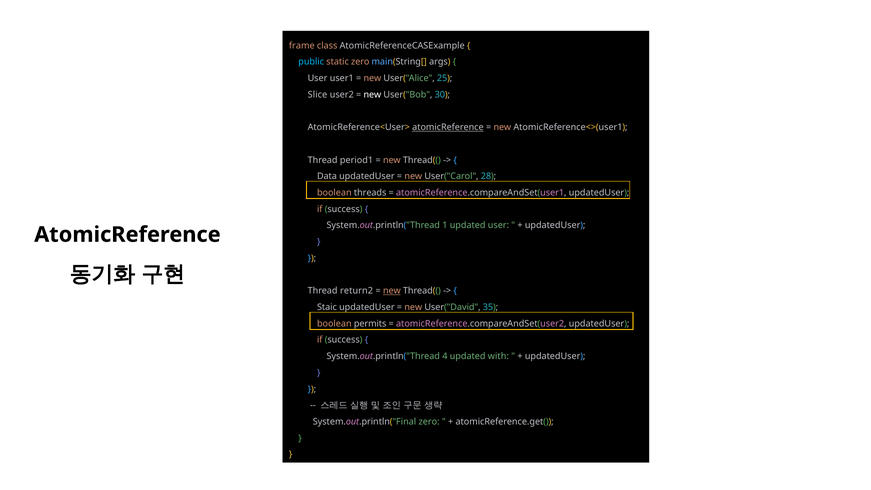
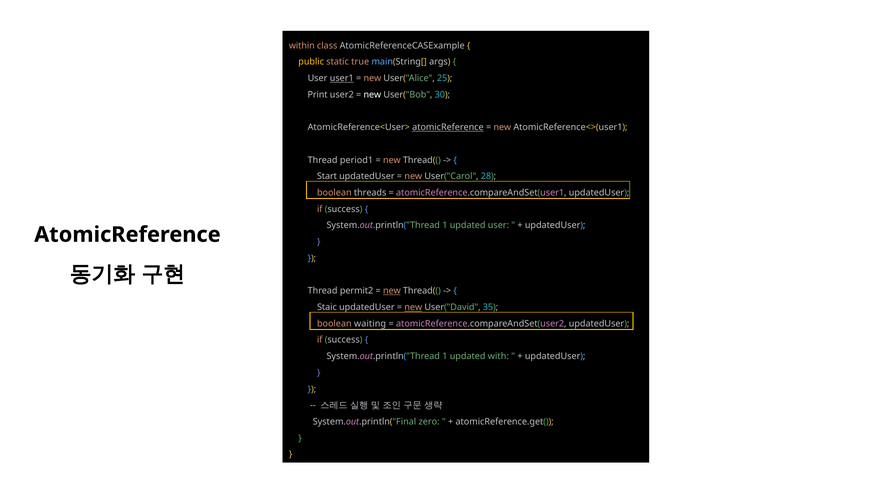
frame: frame -> within (302, 46)
public colour: light blue -> yellow (311, 62)
static zero: zero -> true (360, 62)
user1 underline: none -> present (342, 78)
Slice: Slice -> Print (318, 95)
Data: Data -> Start (327, 176)
return2: return2 -> permit2 (357, 291)
new underline: none -> present (413, 307)
permits: permits -> waiting (370, 324)
4: 4 -> 1 (445, 356)
